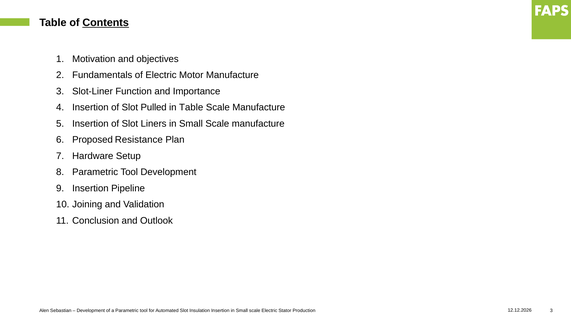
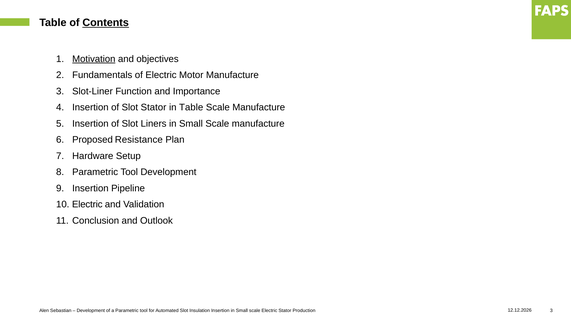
Motivation underline: none -> present (94, 59)
Slot Pulled: Pulled -> Stator (154, 108)
Joining: Joining -> Electric (87, 205)
